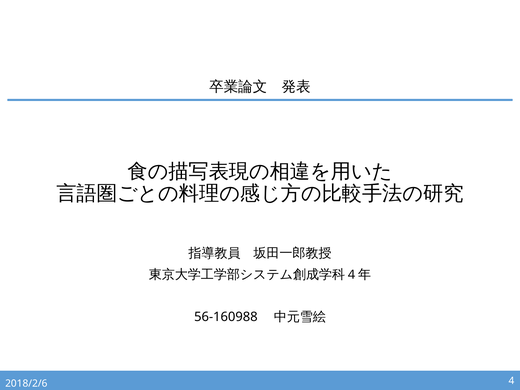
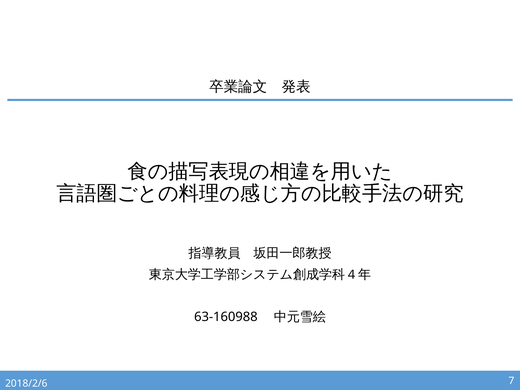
56-160988: 56-160988 -> 63-160988 (226, 317)
4: 4 -> 7 (511, 381)
